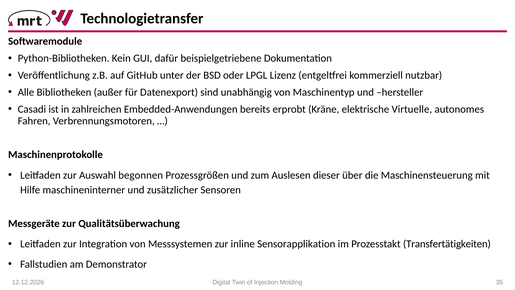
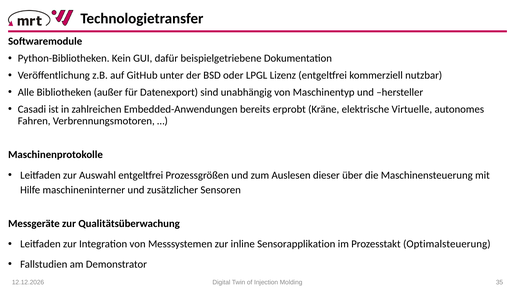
Auswahl begonnen: begonnen -> entgeltfrei (141, 175)
Transfertätigkeiten: Transfertätigkeiten -> Optimalsteuerung (447, 244)
